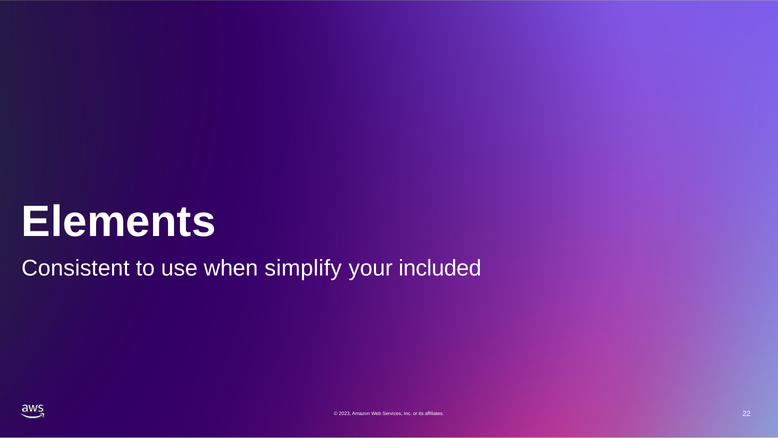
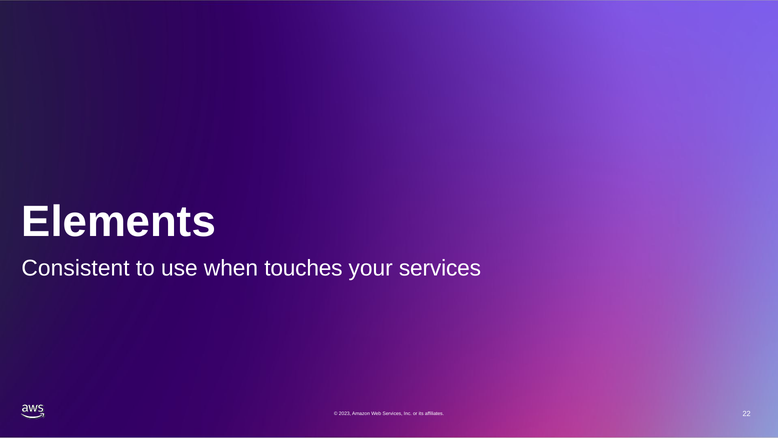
simplify: simplify -> touches (303, 268)
your included: included -> services (440, 268)
